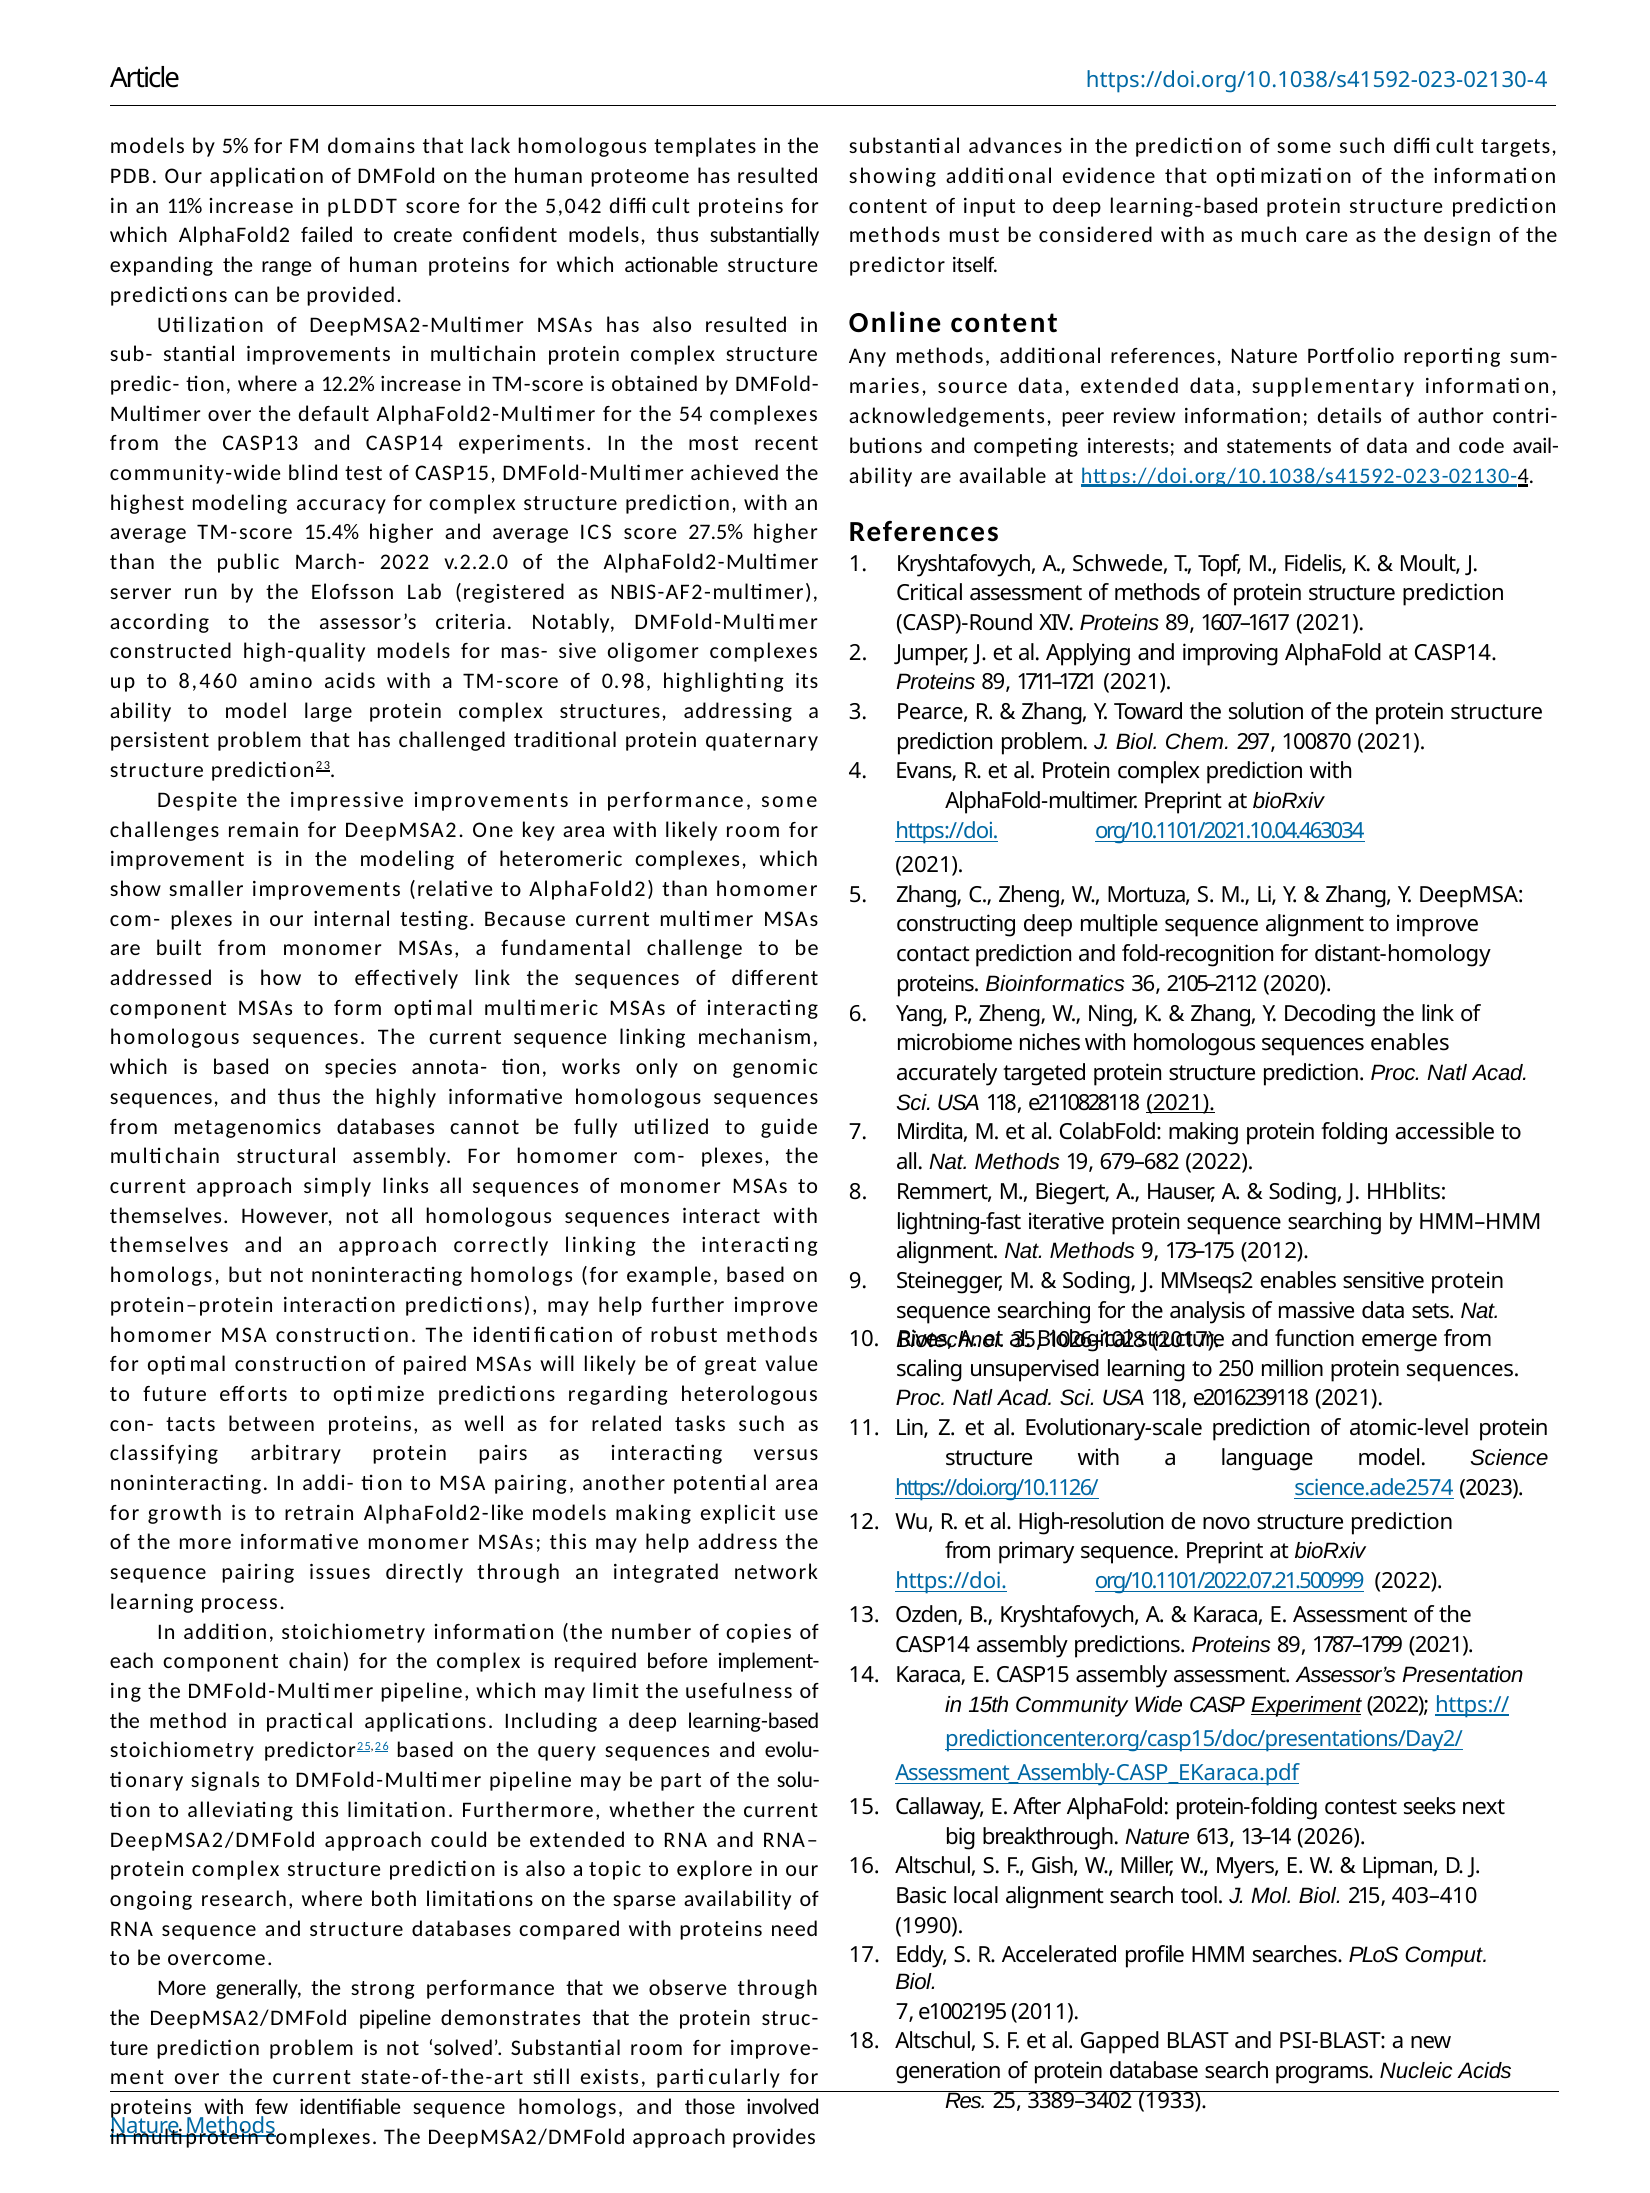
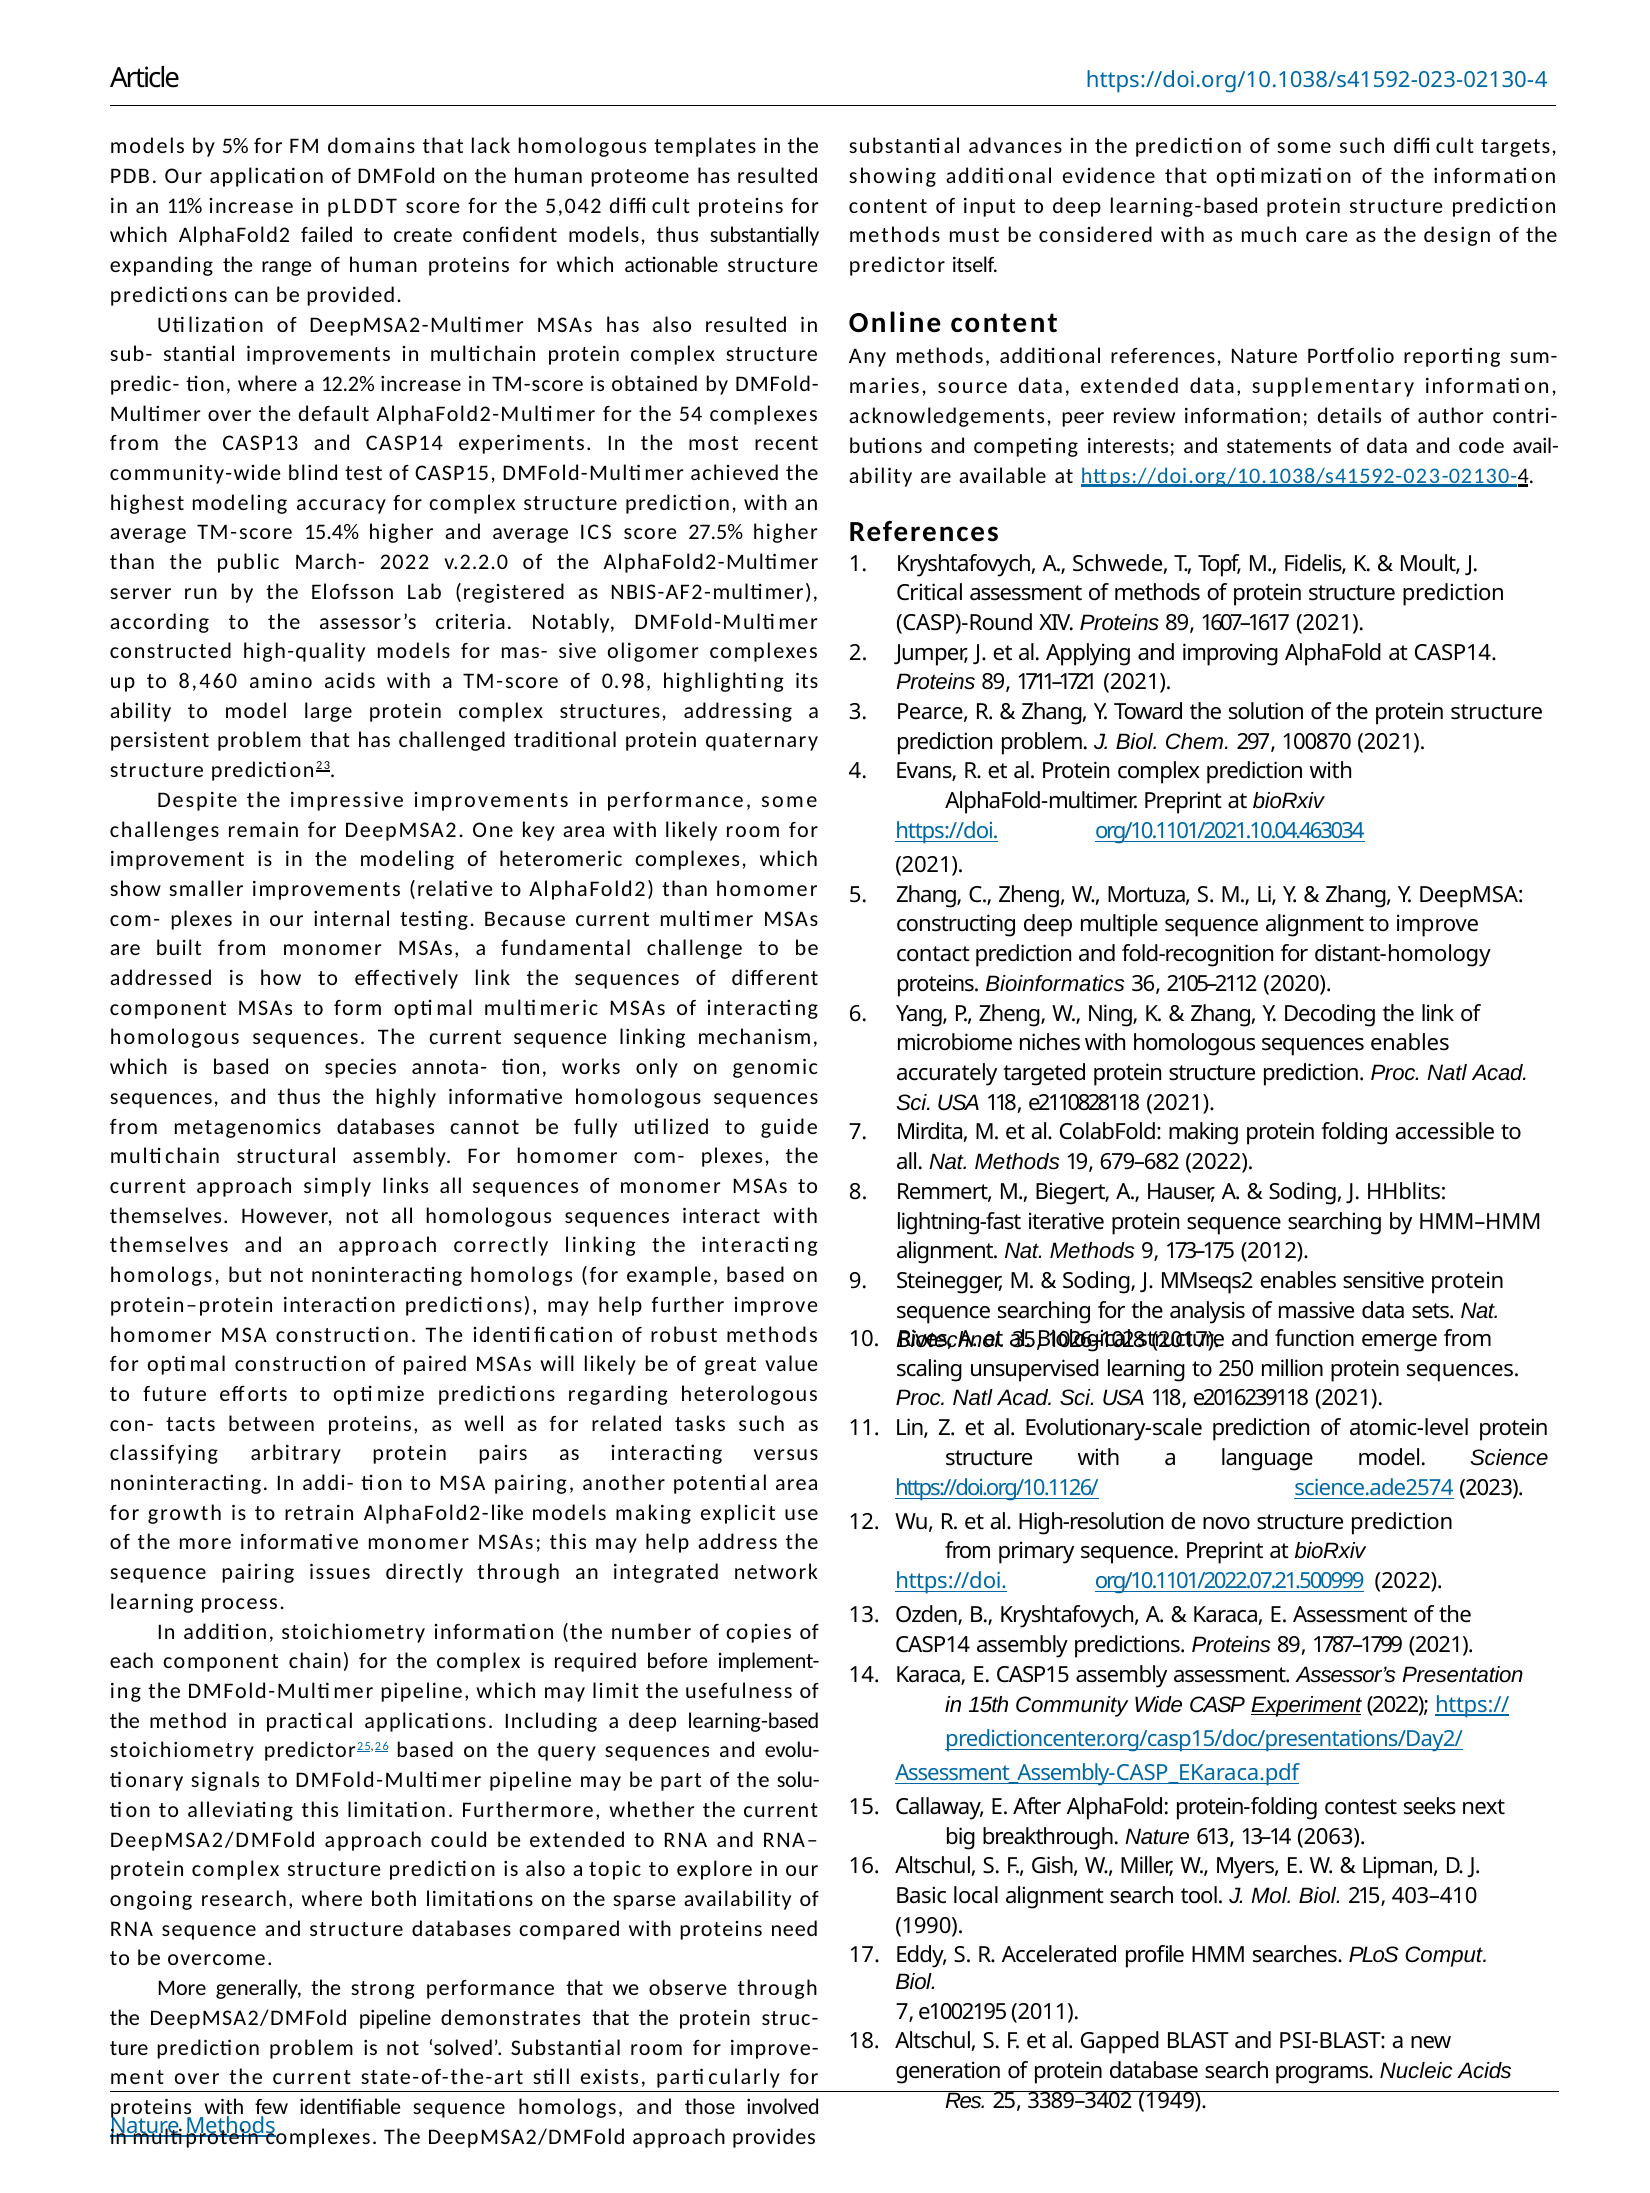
2021 underline: present -> none (1181, 1103)
2026: 2026 -> 2063 (1331, 1837)
1933: 1933 -> 1949 (1173, 2102)
